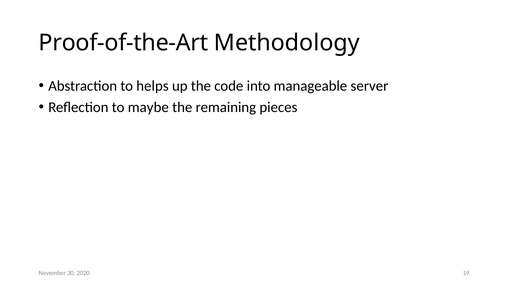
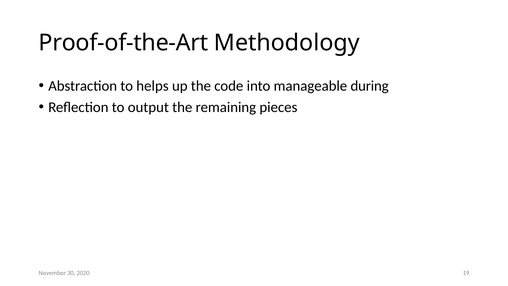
server: server -> during (370, 86)
maybe: maybe -> output (148, 107)
